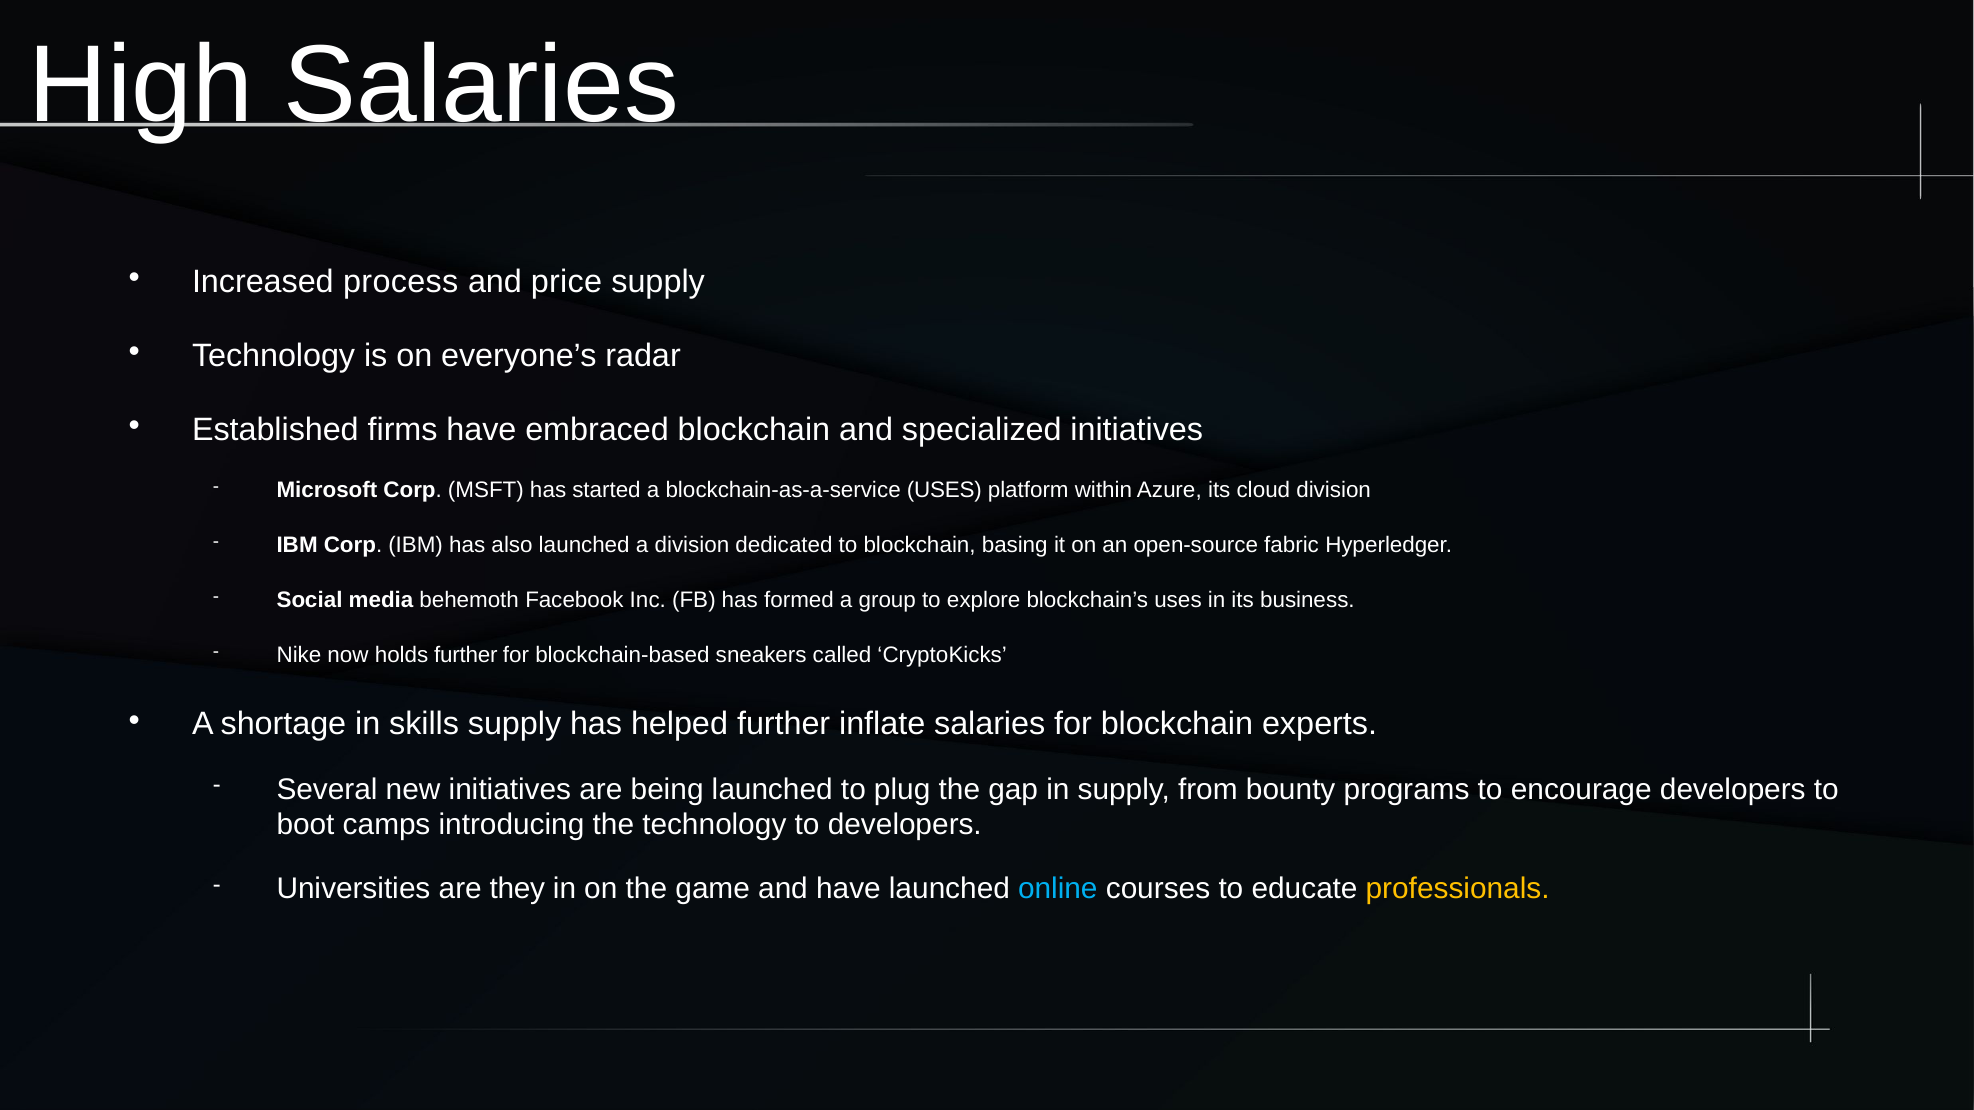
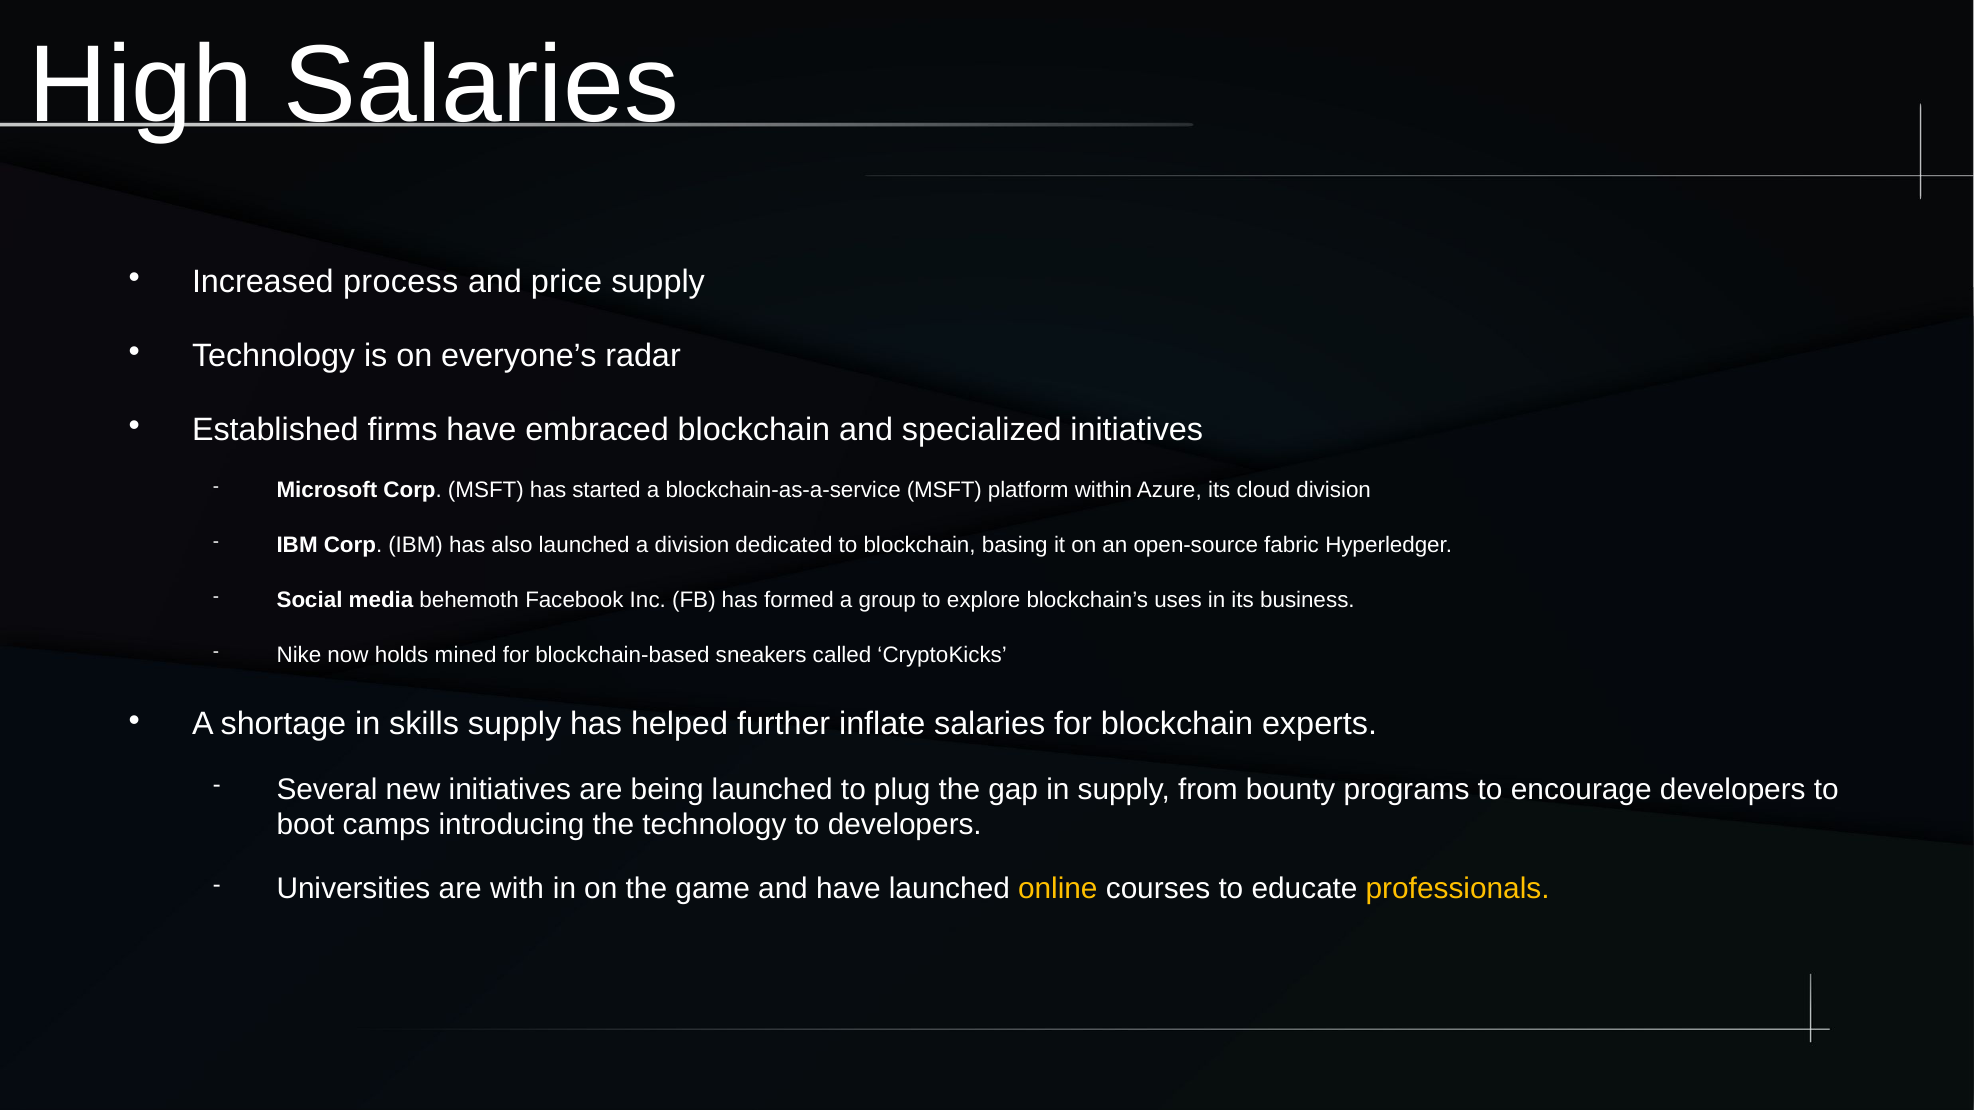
blockchain-as-a-service USES: USES -> MSFT (944, 490)
holds further: further -> mined (466, 655)
they: they -> with (517, 889)
online colour: light blue -> yellow (1058, 889)
